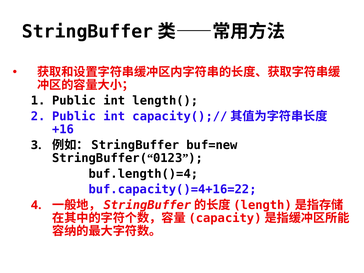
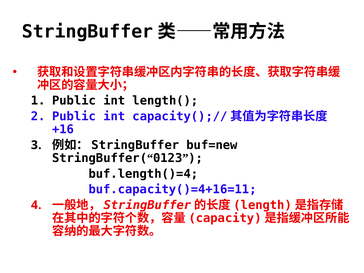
buf.capacity()=4+16=22: buf.capacity()=4+16=22 -> buf.capacity()=4+16=11 (173, 189)
